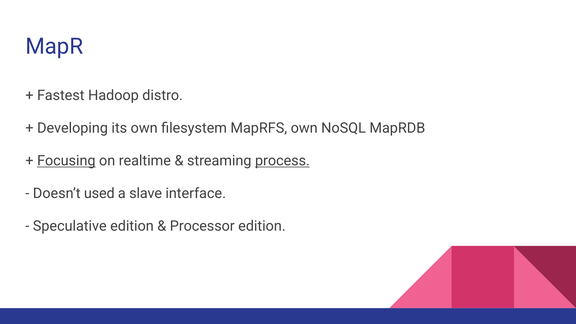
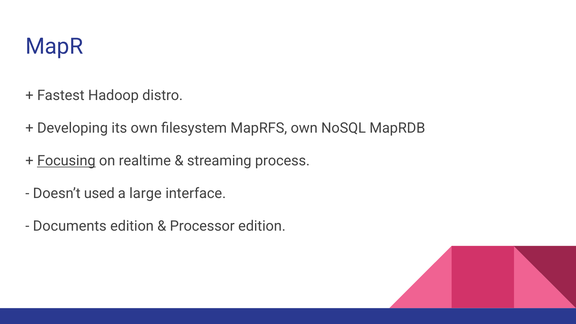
process underline: present -> none (282, 161)
slave: slave -> large (145, 193)
Speculative: Speculative -> Documents (70, 226)
